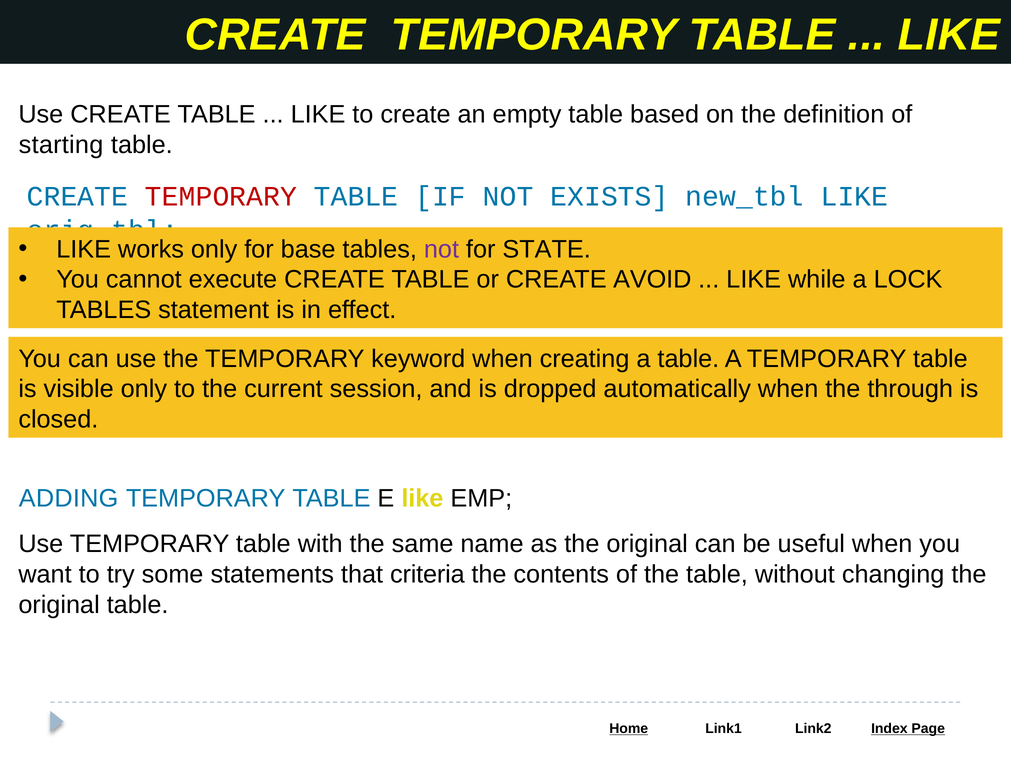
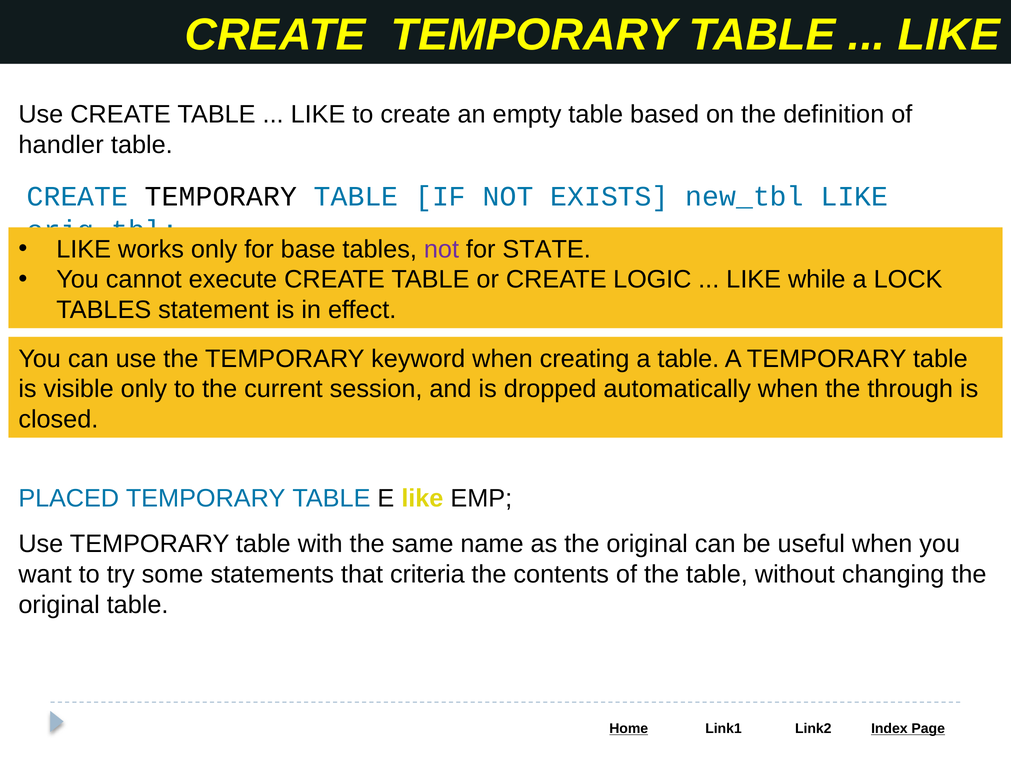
starting: starting -> handler (61, 145)
TEMPORARY colour: red -> black (221, 197)
AVOID: AVOID -> LOGIC (652, 280)
ADDING: ADDING -> PLACED (69, 498)
